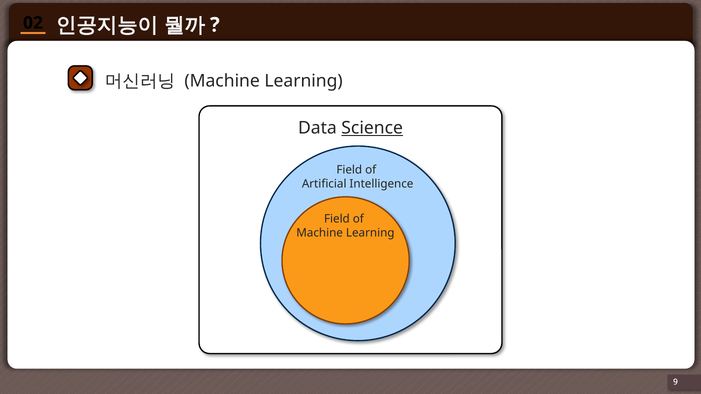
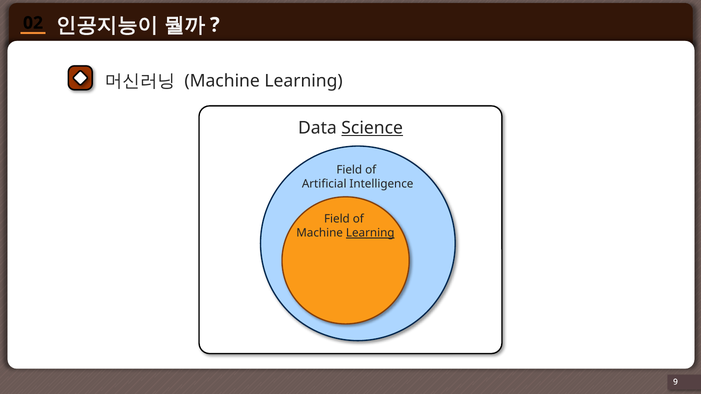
Learning underline: none -> present (370, 233)
